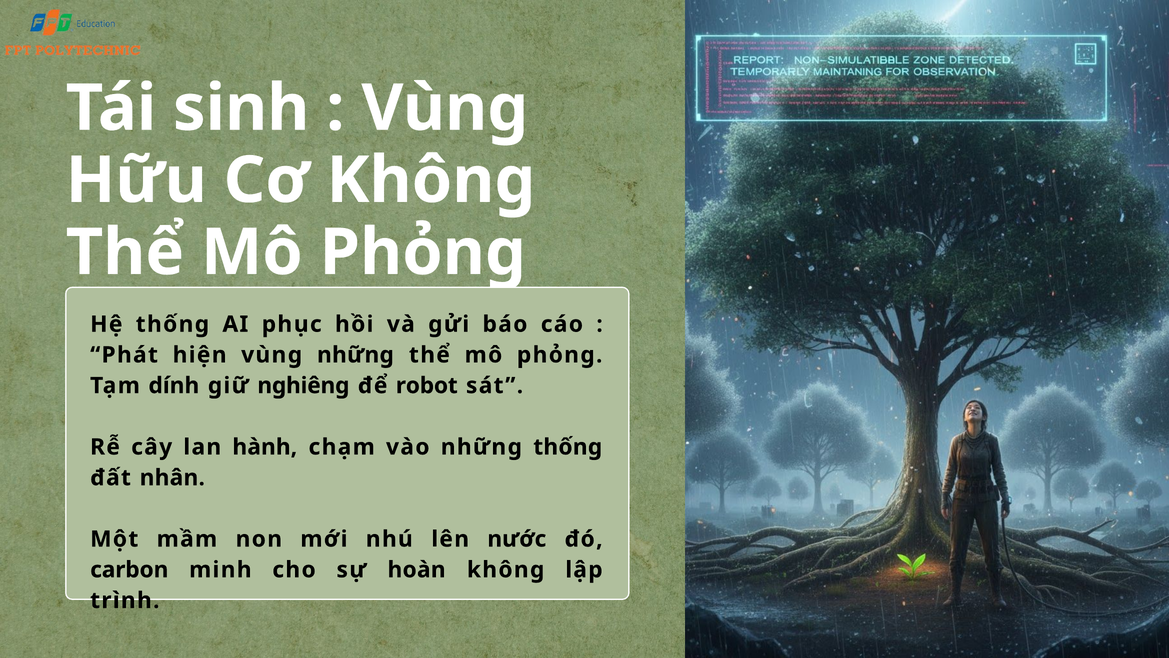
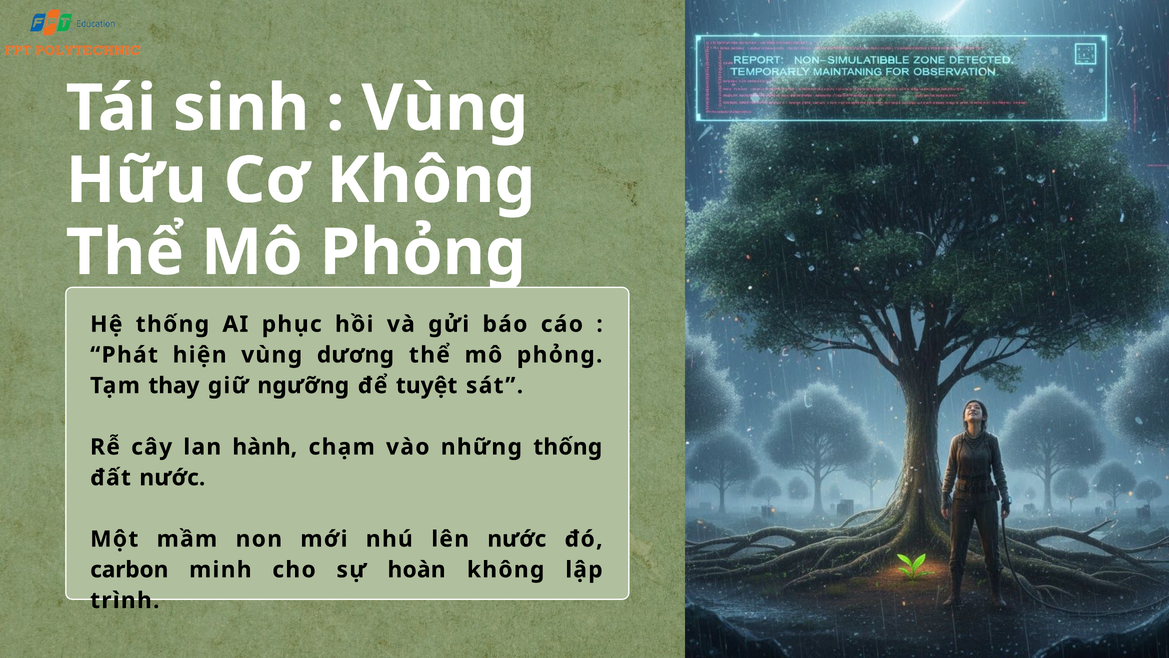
vùng những: những -> dương (355, 355)
dính: dính -> thay (174, 385)
nghiêng: nghiêng -> ngưỡng (303, 385)
robot: robot -> tuyệt (427, 385)
đất nhân: nhân -> nước (172, 477)
